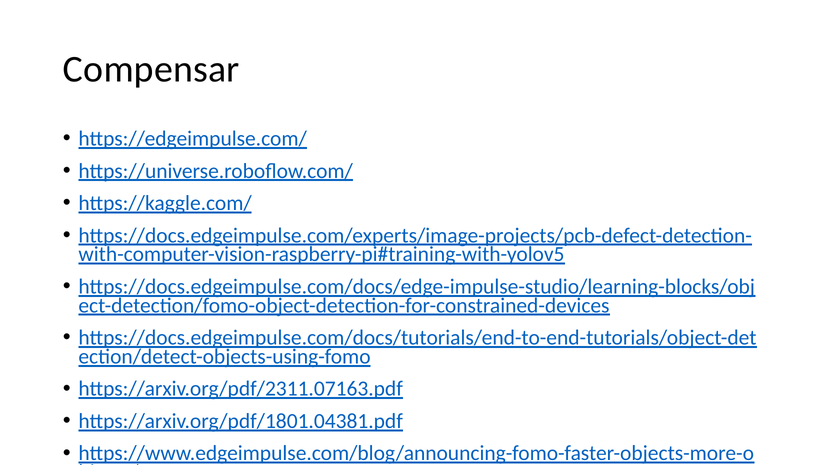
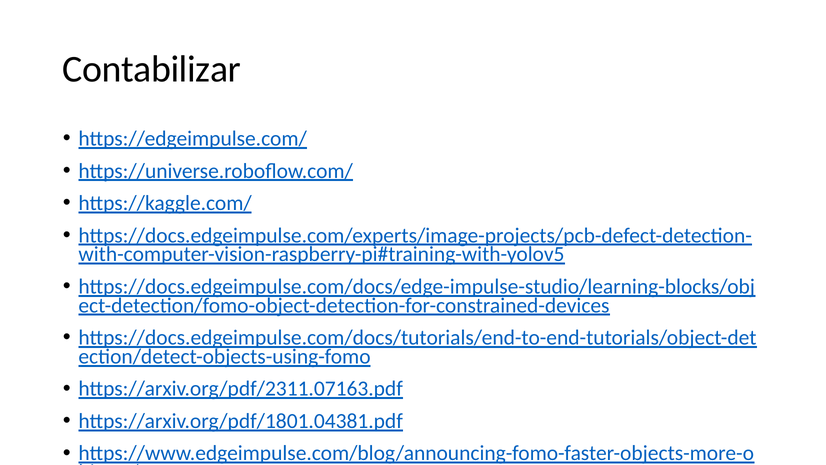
Compensar: Compensar -> Contabilizar (152, 69)
